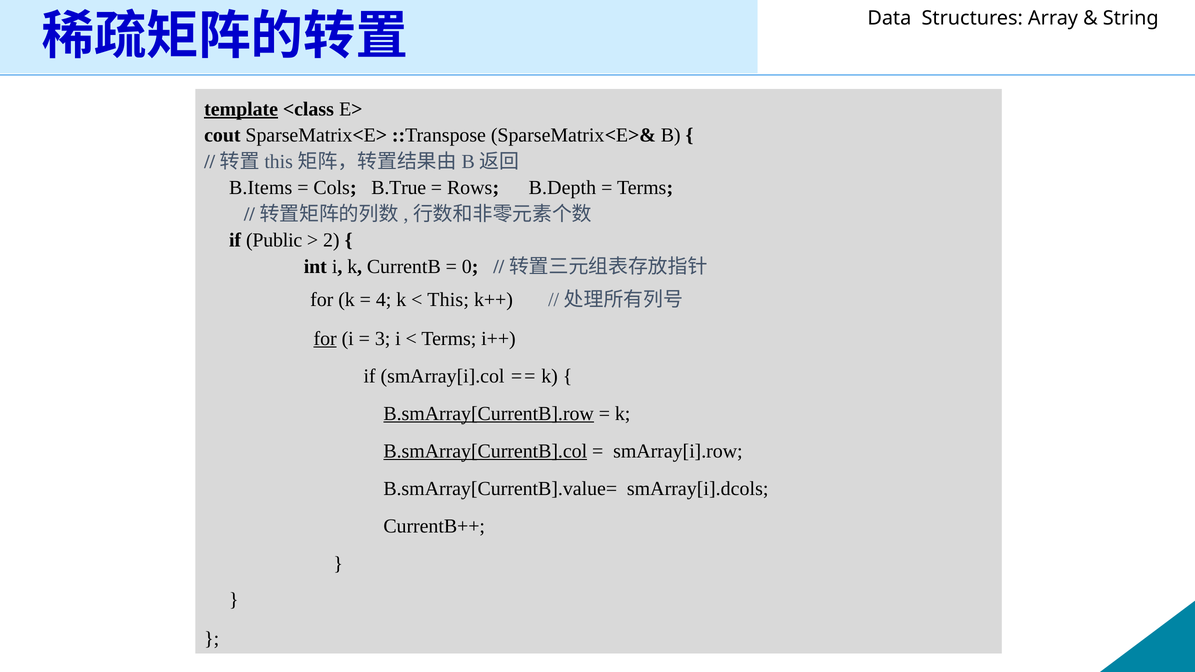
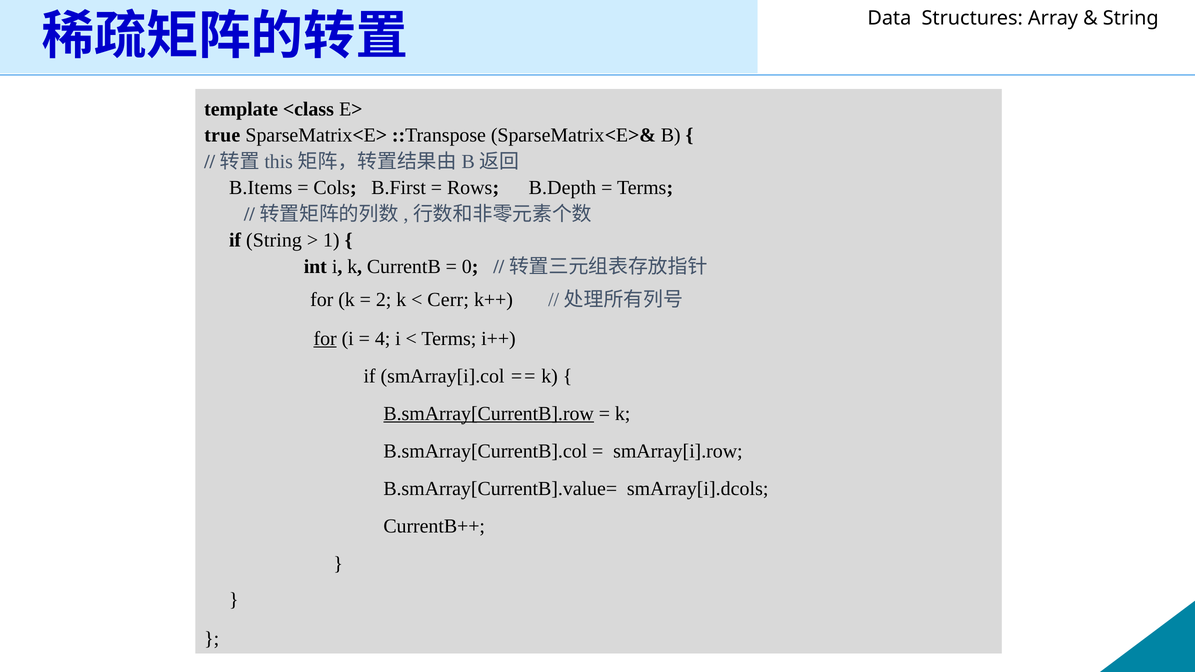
template underline: present -> none (241, 109)
cout: cout -> true (222, 135)
B.True: B.True -> B.First (399, 188)
if Public: Public -> String (274, 240)
2: 2 -> 1 (331, 240)
4: 4 -> 2 (384, 300)
This: This -> Cerr (448, 300)
3: 3 -> 4 (383, 339)
B.smArray[CurrentB].col underline: present -> none (485, 451)
